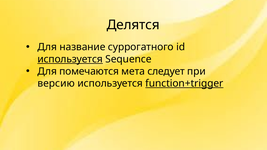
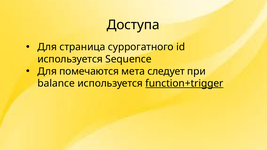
Делятся: Делятся -> Доступа (133, 25)
название: название -> страница (82, 47)
используется underline: present -> none (70, 59)
версию: версию -> balance (56, 83)
